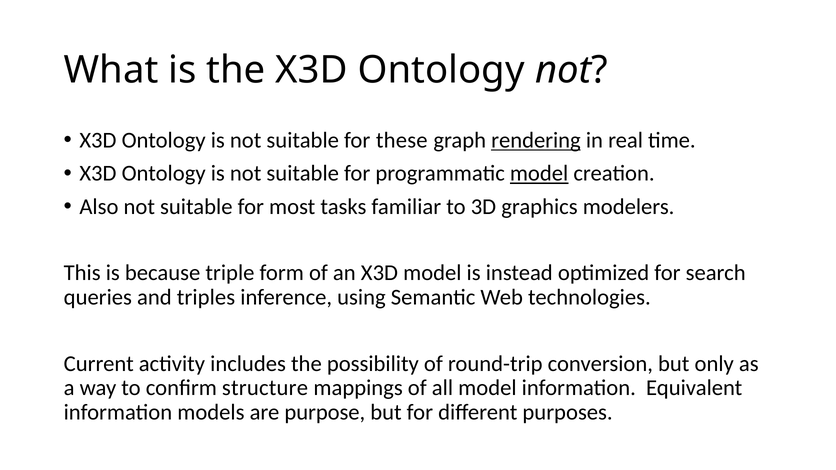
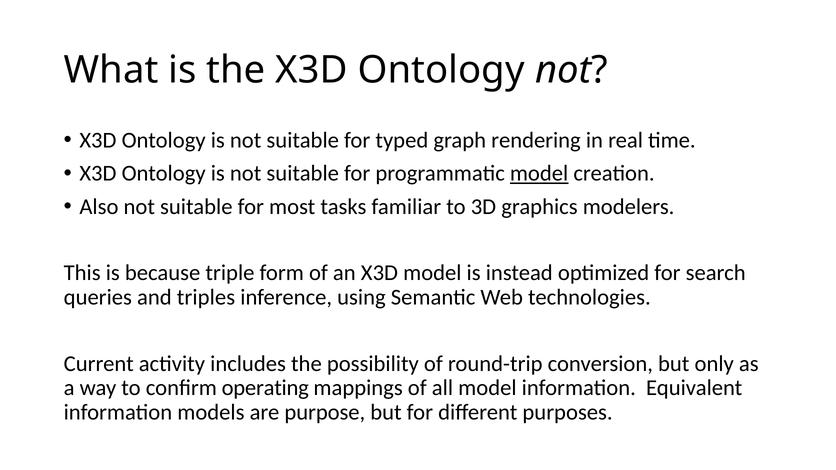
these: these -> typed (402, 140)
rendering underline: present -> none (536, 140)
structure: structure -> operating (265, 388)
